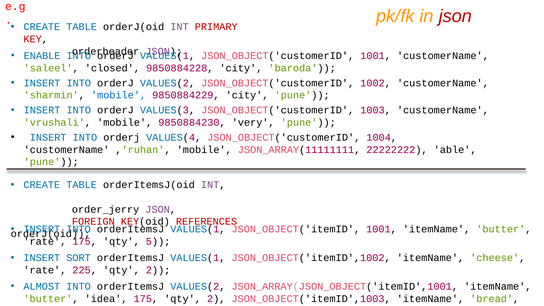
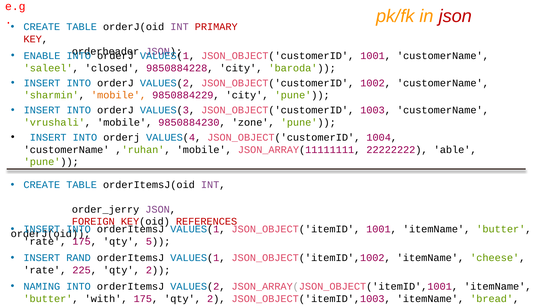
mobile colour: blue -> orange (119, 95)
very: very -> zone (253, 122)
SORT: SORT -> RAND (79, 258)
ALMOST: ALMOST -> NAMING (42, 286)
idea: idea -> with (106, 299)
